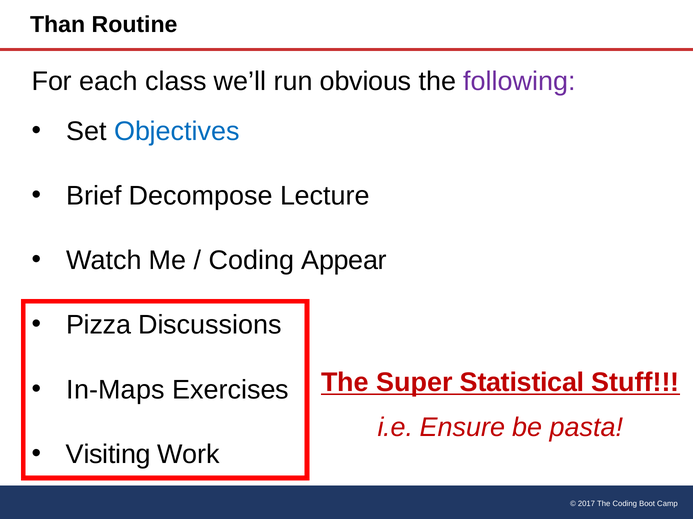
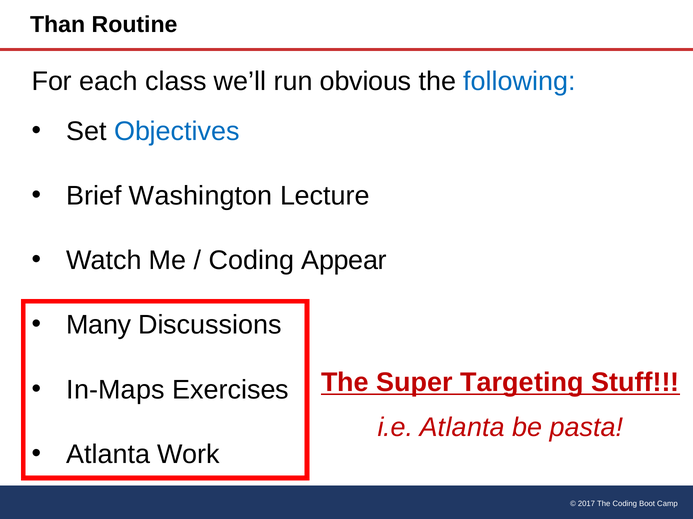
following colour: purple -> blue (519, 82)
Decompose: Decompose -> Washington (201, 196)
Pizza: Pizza -> Many (99, 326)
Statistical: Statistical -> Targeting (522, 383)
i.e Ensure: Ensure -> Atlanta (462, 428)
Visiting: Visiting -> Atlanta (108, 455)
